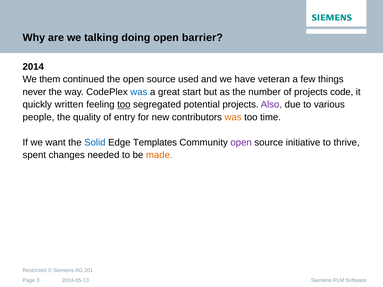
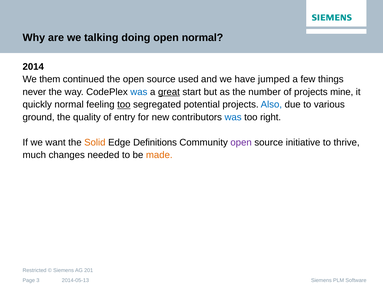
open barrier: barrier -> normal (202, 38)
veteran: veteran -> jumped (274, 79)
great underline: none -> present (169, 92)
code: code -> mine (342, 92)
quickly written: written -> normal (69, 105)
Also colour: purple -> blue (271, 105)
people: people -> ground (39, 117)
was colour: orange -> blue (233, 117)
time: time -> right (271, 117)
Solid colour: blue -> orange (95, 143)
Templates: Templates -> Definitions (155, 143)
spent: spent -> much (34, 155)
